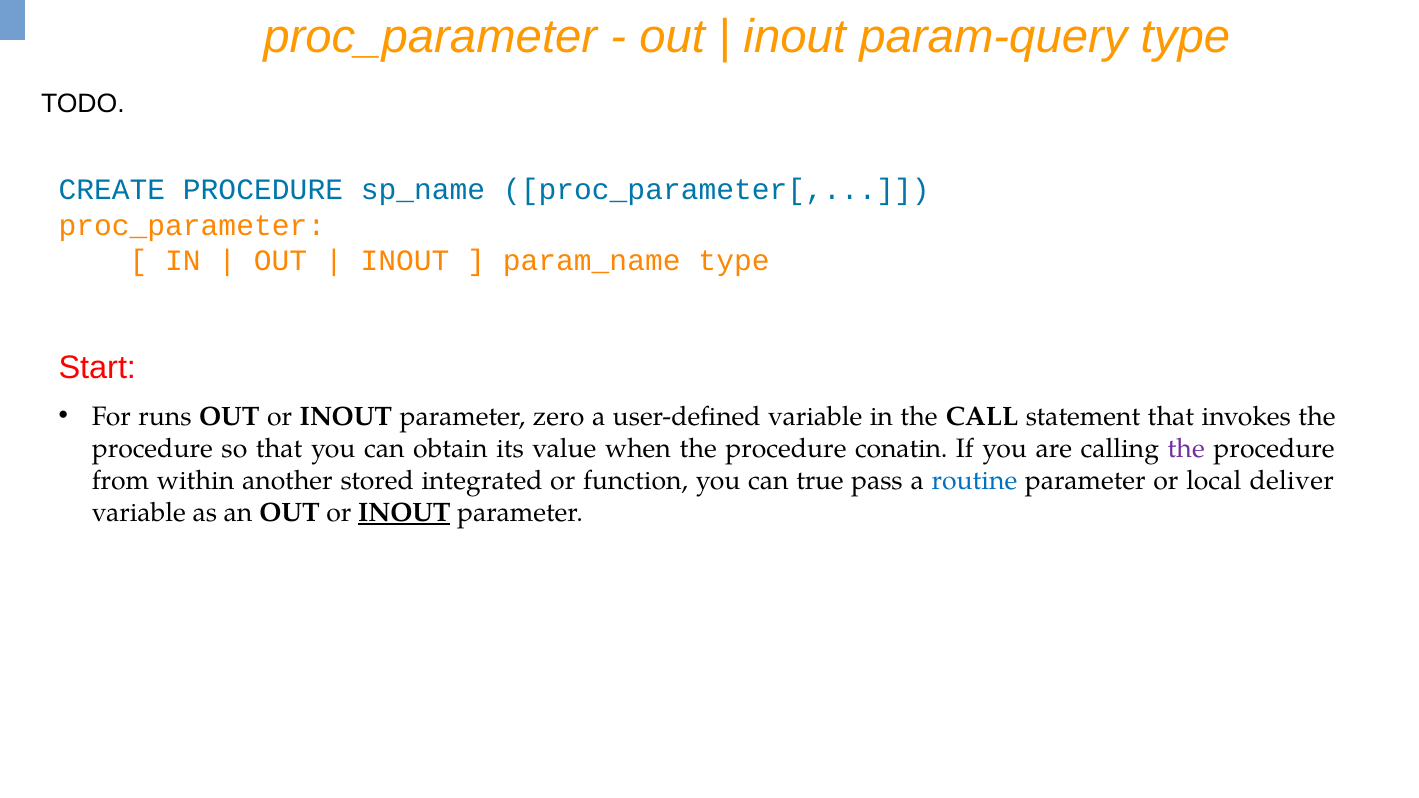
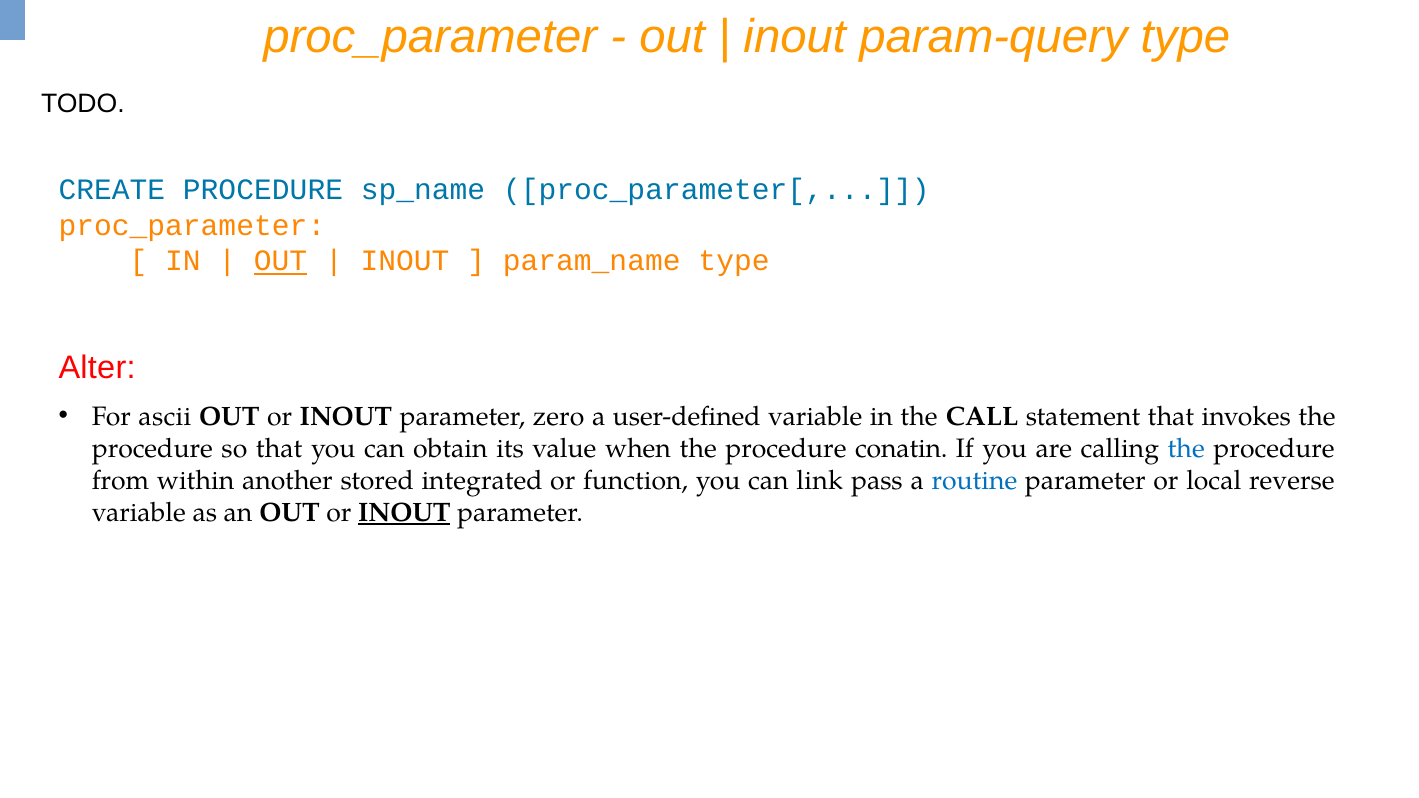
OUT underline: none -> present (281, 261)
Start: Start -> Alter (97, 367)
runs: runs -> ascii (165, 417)
the colour: purple -> blue (1186, 449)
true: true -> link (820, 481)
deliver: deliver -> reverse (1292, 481)
